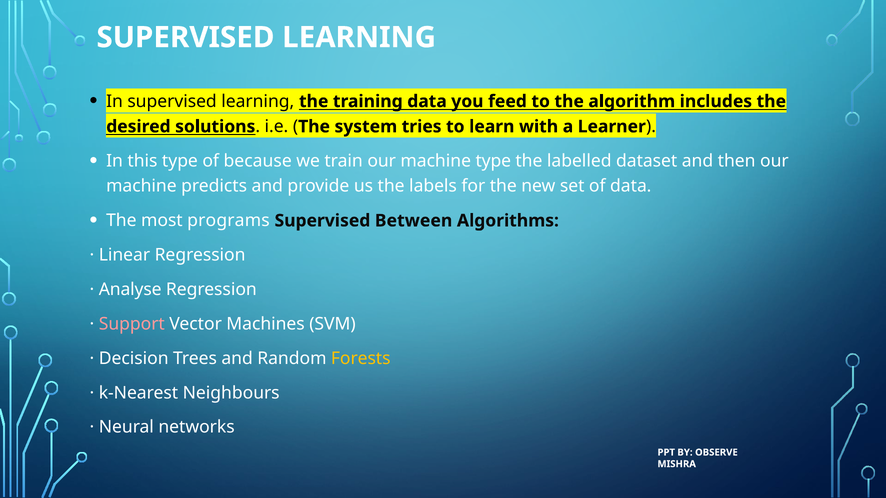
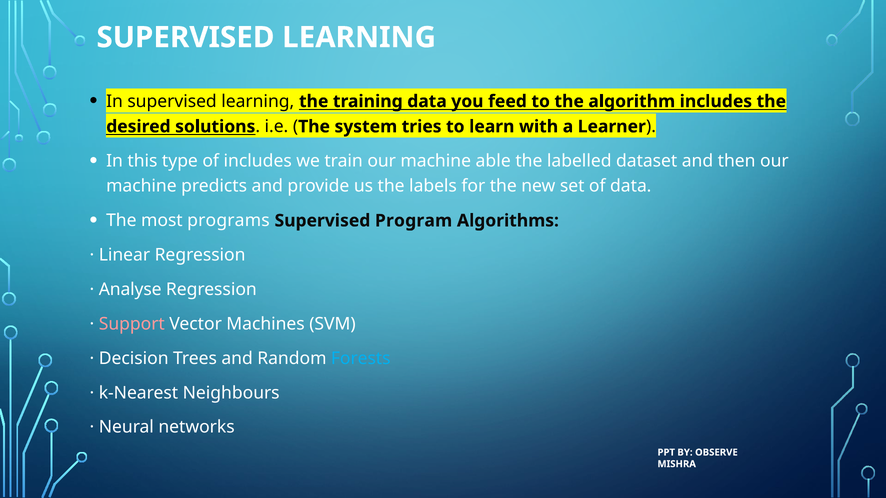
of because: because -> includes (258, 161)
machine type: type -> able (493, 161)
Between: Between -> Program (414, 221)
Forests colour: yellow -> light blue (361, 359)
